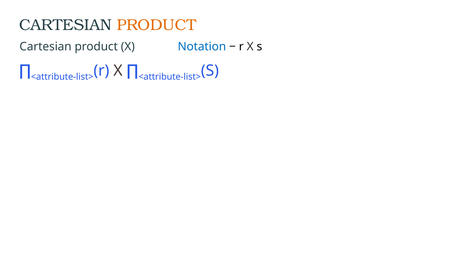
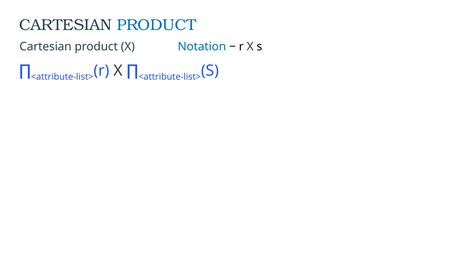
PRODUCT colour: orange -> blue (156, 25)
